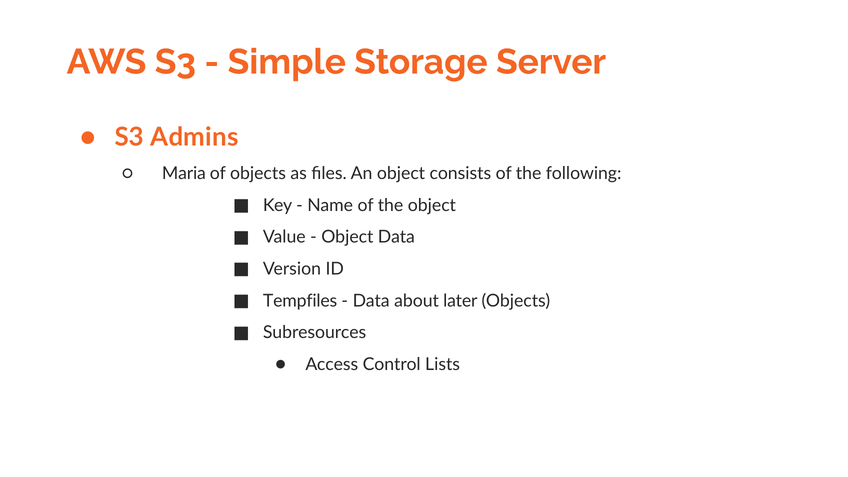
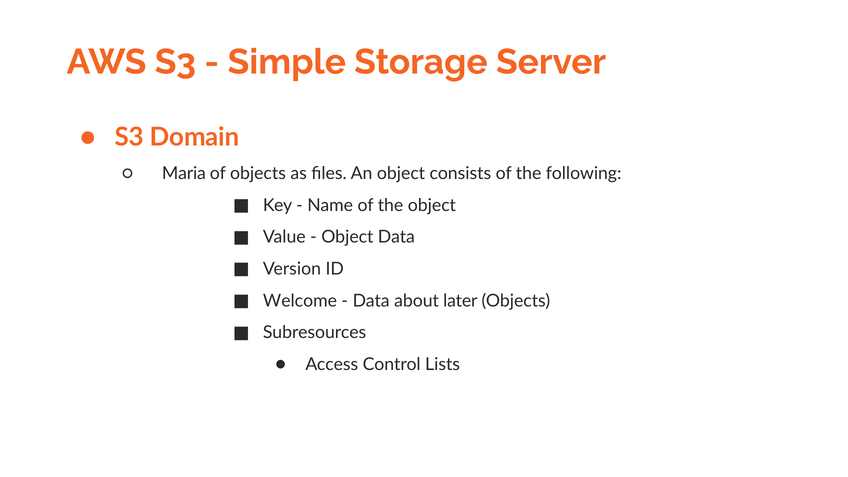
Admins: Admins -> Domain (195, 137)
Tempfiles: Tempfiles -> Welcome (300, 301)
